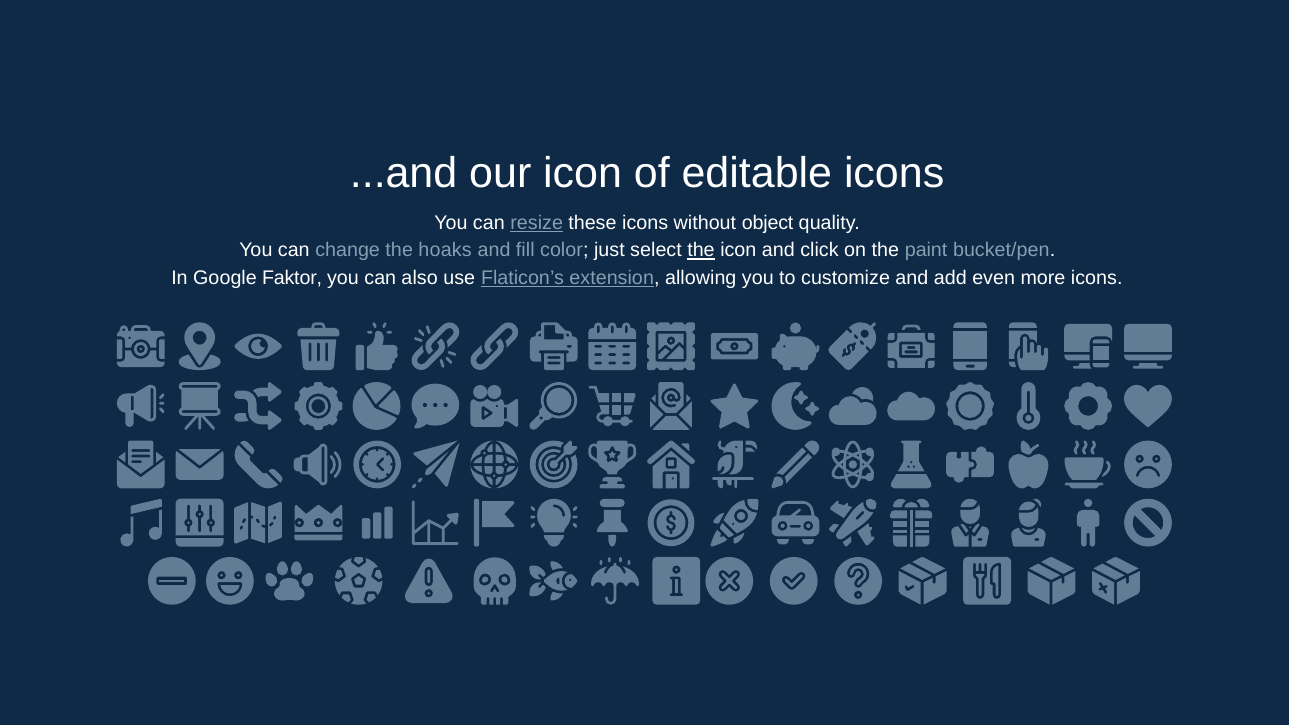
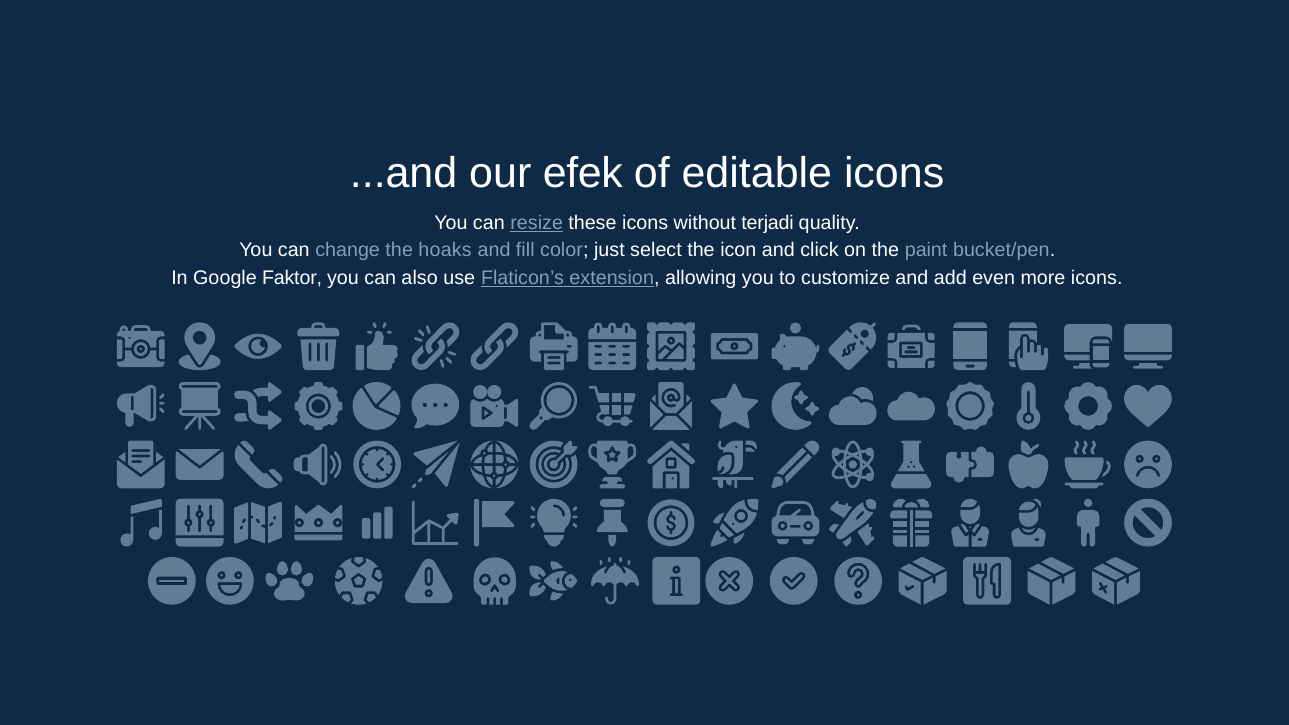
our icon: icon -> efek (583, 173)
object: object -> terjadi (768, 223)
the underline: present -> none (701, 250)
